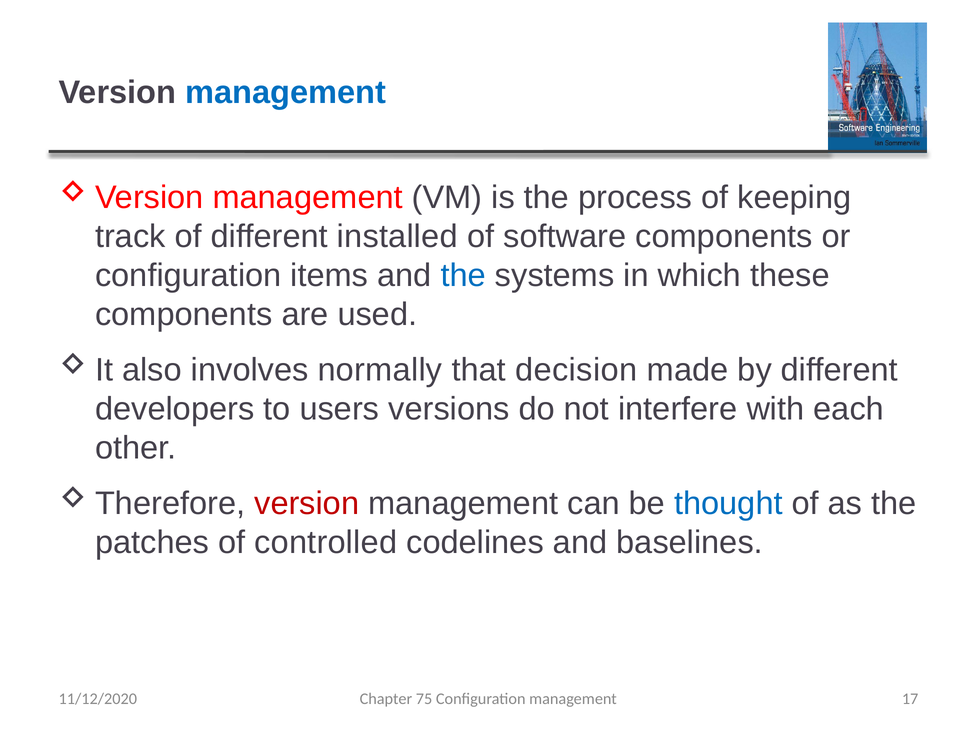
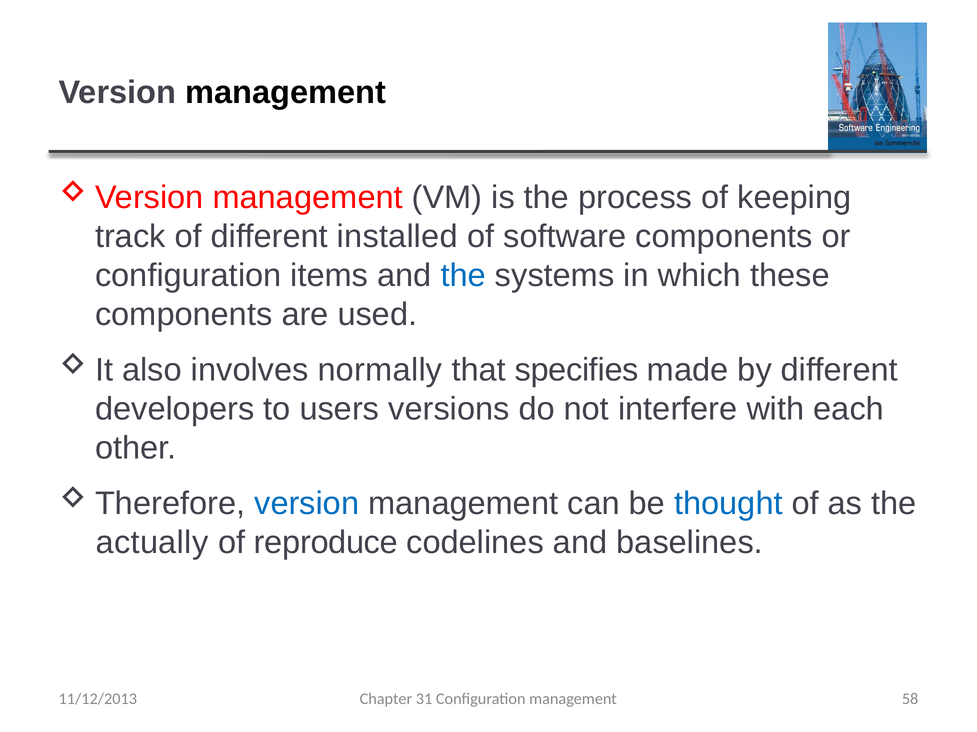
management colour: blue -> black (286, 93)
decision: decision -> specifies (577, 370)
version colour: red -> blue (307, 504)
patches: patches -> actually (152, 543)
controlled: controlled -> reproduce (326, 543)
75: 75 -> 31 (424, 700)
17: 17 -> 58 (910, 700)
11/12/2020: 11/12/2020 -> 11/12/2013 (98, 700)
